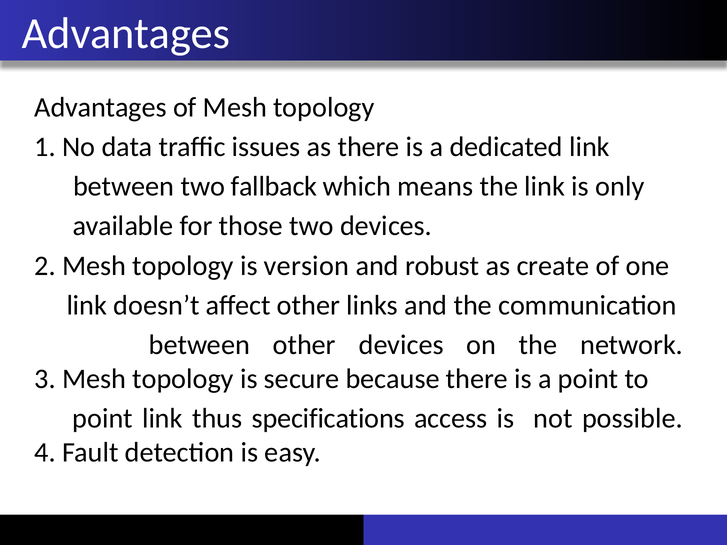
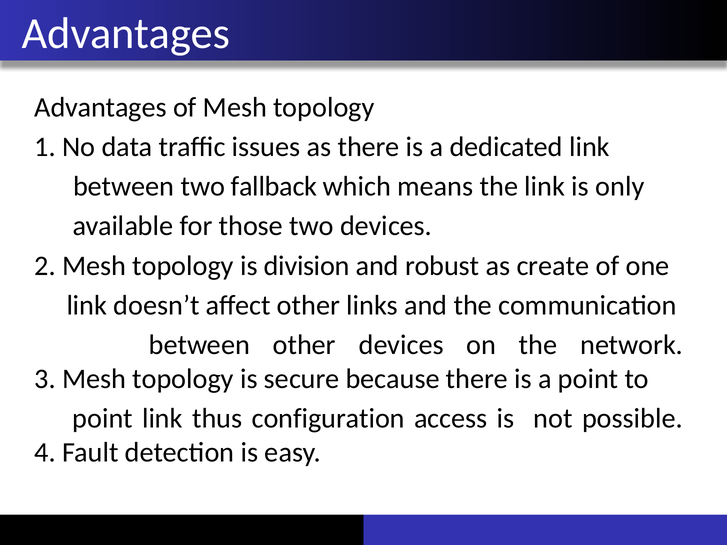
version: version -> division (307, 266)
specifications: specifications -> configuration (328, 419)
